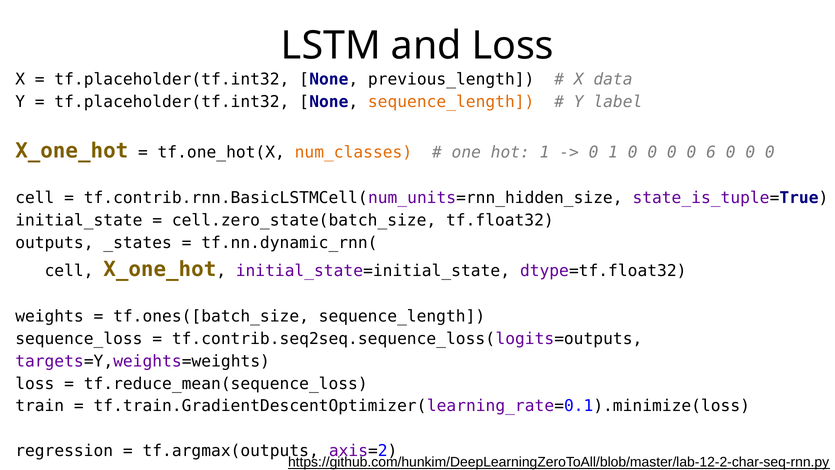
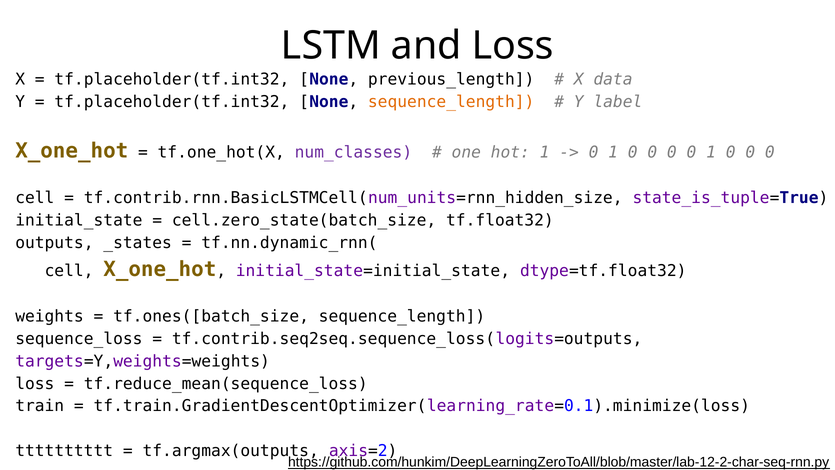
num_classes colour: orange -> purple (353, 152)
0 0 6: 6 -> 1 (711, 152)
regression: regression -> tttttttttt (64, 451)
